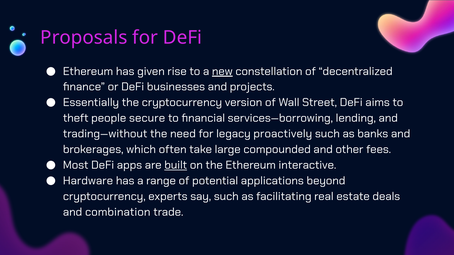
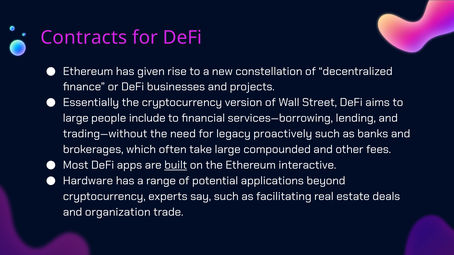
Proposals: Proposals -> Contracts (84, 38)
new underline: present -> none (222, 71)
theft: theft -> large (76, 118)
secure: secure -> include (147, 118)
combination: combination -> organization (118, 212)
